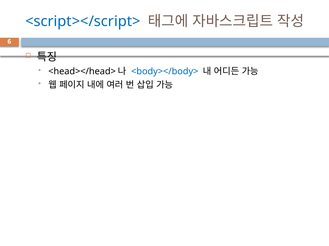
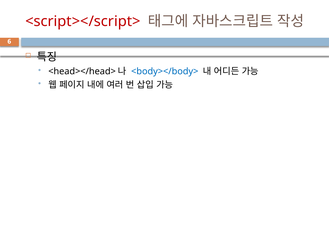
<script></script> colour: blue -> red (83, 21)
